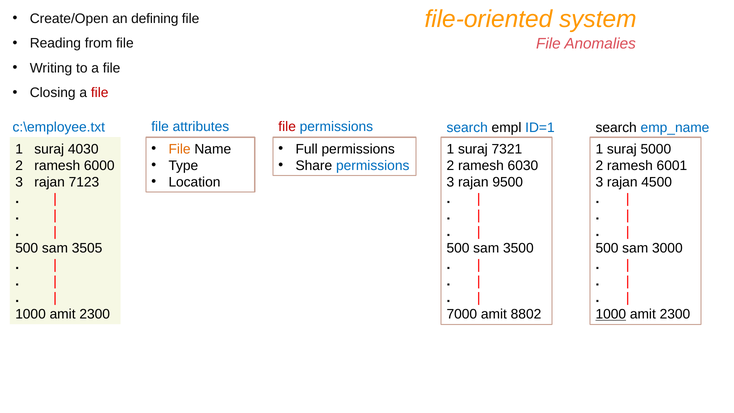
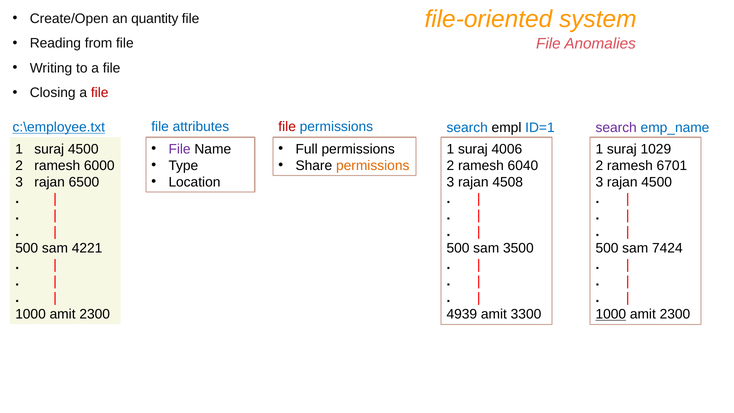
defining: defining -> quantity (155, 19)
c:\employee.txt underline: none -> present (59, 127)
search colour: black -> purple (616, 127)
File colour: orange -> purple (180, 149)
suraj 4030: 4030 -> 4500 (83, 149)
7321: 7321 -> 4006 (507, 149)
5000: 5000 -> 1029 (656, 149)
permissions colour: blue -> orange (373, 166)
6030: 6030 -> 6040 (523, 166)
6001: 6001 -> 6701 (672, 166)
7123: 7123 -> 6500 (84, 182)
9500: 9500 -> 4508 (508, 182)
3505: 3505 -> 4221 (87, 248)
3000: 3000 -> 7424 (667, 248)
7000: 7000 -> 4939 (462, 314)
8802: 8802 -> 3300 (526, 314)
